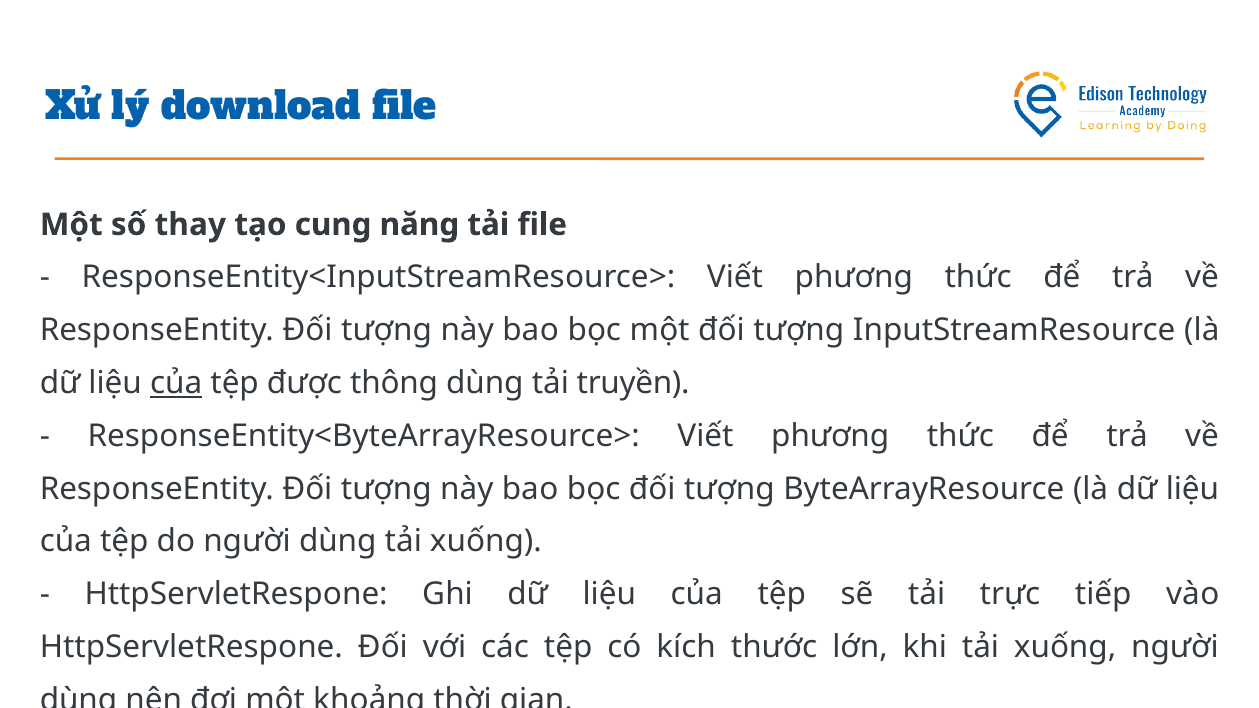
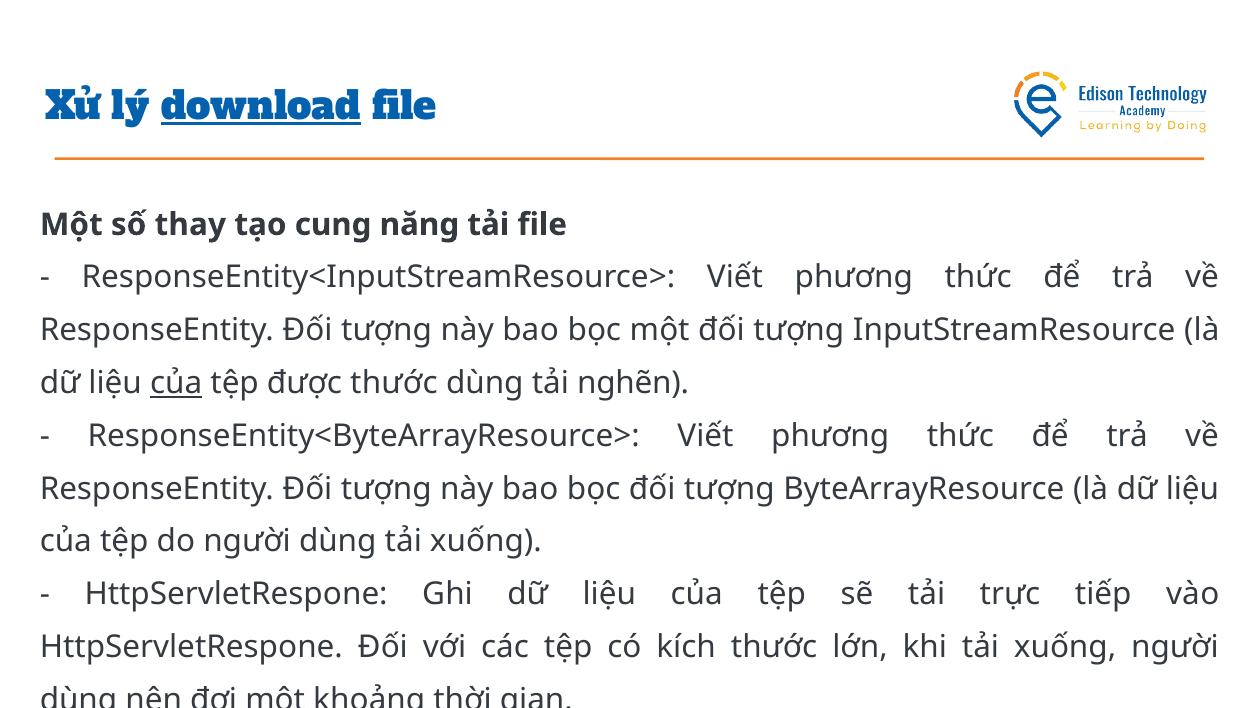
download underline: none -> present (261, 107)
được thông: thông -> thước (394, 383)
truyền: truyền -> nghẽn (633, 383)
